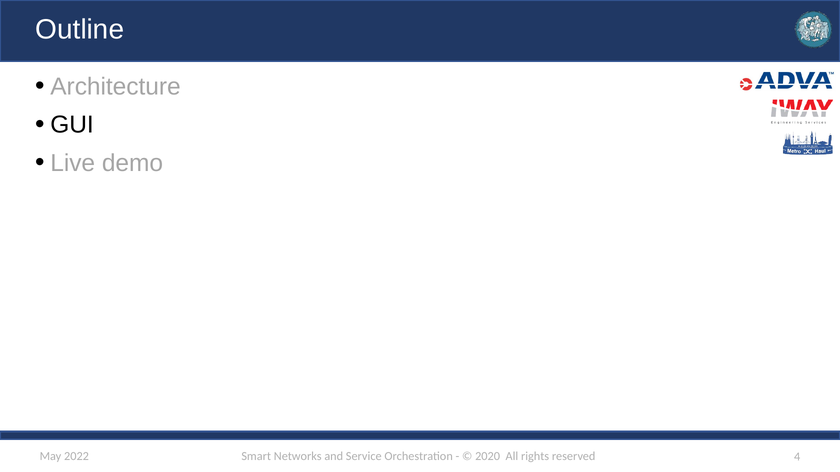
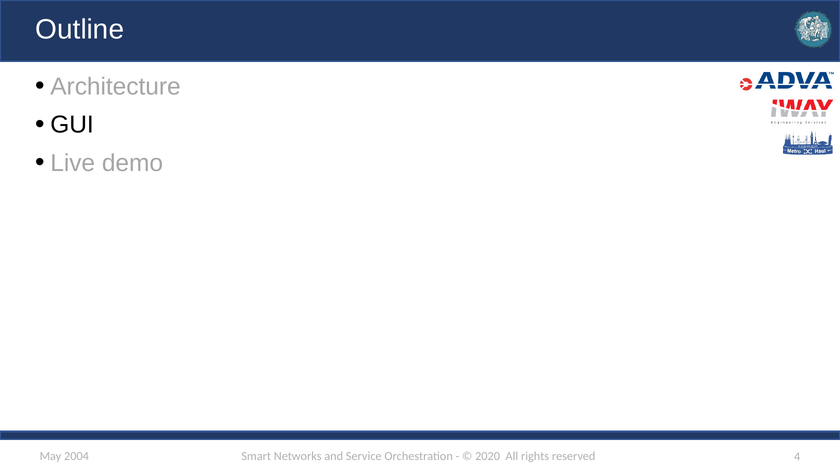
2022: 2022 -> 2004 (76, 457)
